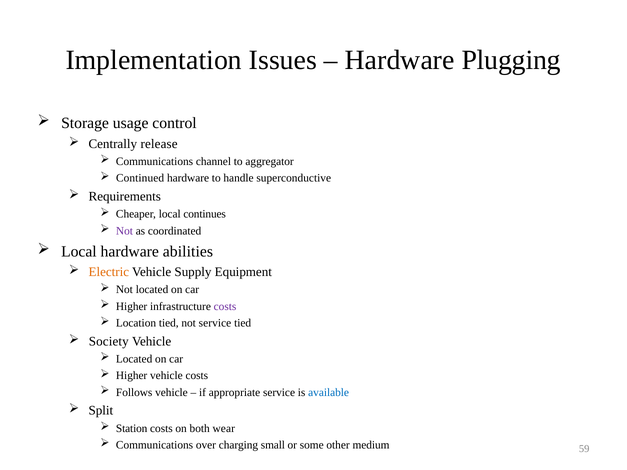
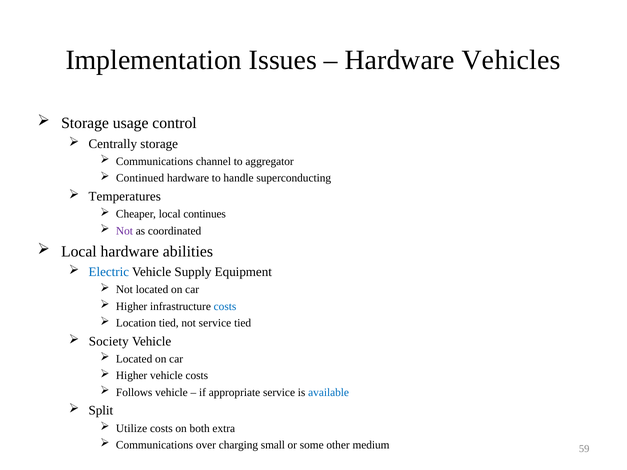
Plugging: Plugging -> Vehicles (511, 60)
Centrally release: release -> storage (159, 144)
superconductive: superconductive -> superconducting (294, 178)
Requirements: Requirements -> Temperatures (125, 197)
Electric colour: orange -> blue (109, 272)
costs colour: purple -> blue (225, 307)
Station: Station -> Utilize (132, 429)
wear: wear -> extra (224, 429)
